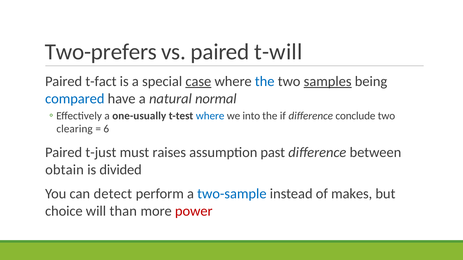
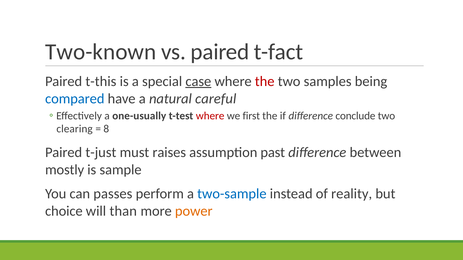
Two-prefers: Two-prefers -> Two-known (101, 52)
t-will: t-will -> t-fact (278, 52)
t-fact: t-fact -> t-this (101, 82)
the colour: blue -> red (265, 82)
samples underline: present -> none (328, 82)
normal: normal -> careful (216, 99)
where colour: blue -> red (210, 116)
into: into -> first (251, 116)
6: 6 -> 8 (106, 129)
obtain: obtain -> mostly (65, 170)
divided: divided -> sample (121, 170)
detect: detect -> passes (113, 194)
makes: makes -> reality (352, 194)
power colour: red -> orange (194, 211)
